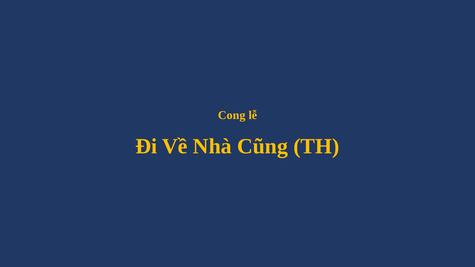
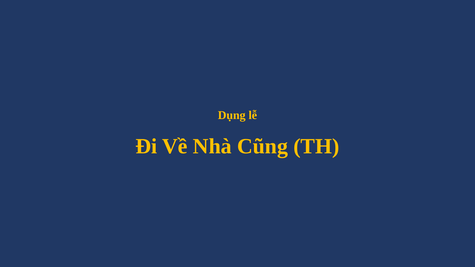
Cong: Cong -> Dụng (232, 115)
